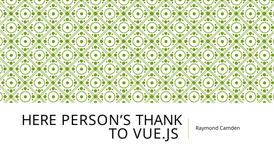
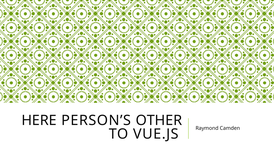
THANK: THANK -> OTHER (159, 120)
